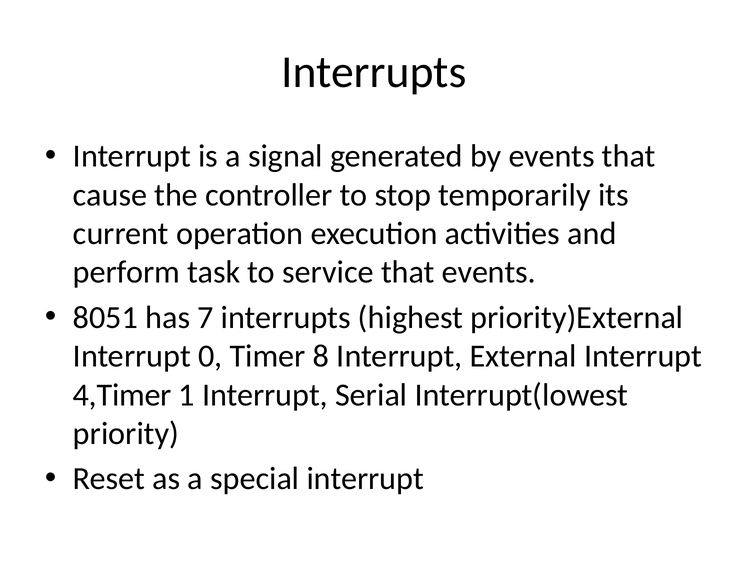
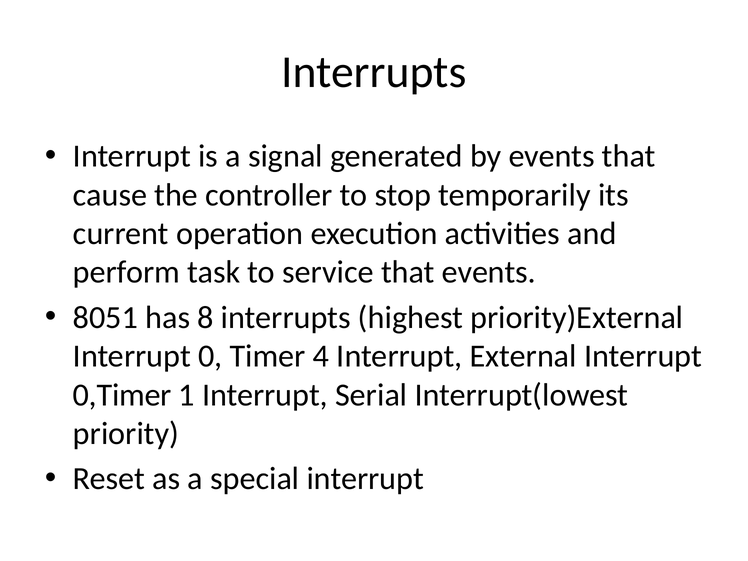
7: 7 -> 8 (206, 318)
8: 8 -> 4 (321, 356)
4,Timer: 4,Timer -> 0,Timer (122, 395)
